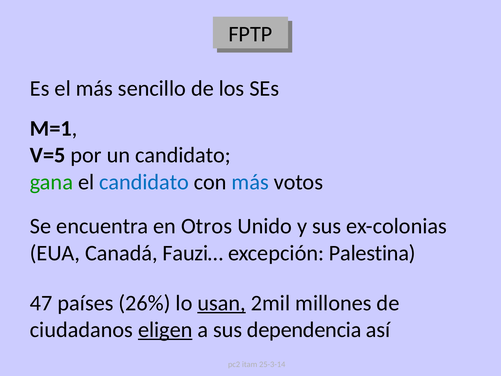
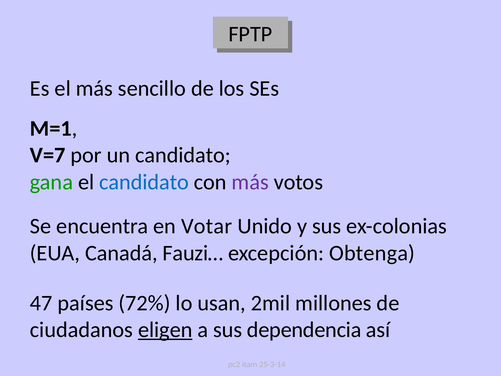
V=5: V=5 -> V=7 (48, 155)
más colour: blue -> purple (250, 182)
Otros: Otros -> Votar (207, 226)
Palestina: Palestina -> Obtenga (372, 253)
26%: 26% -> 72% (145, 303)
usan underline: present -> none (222, 303)
